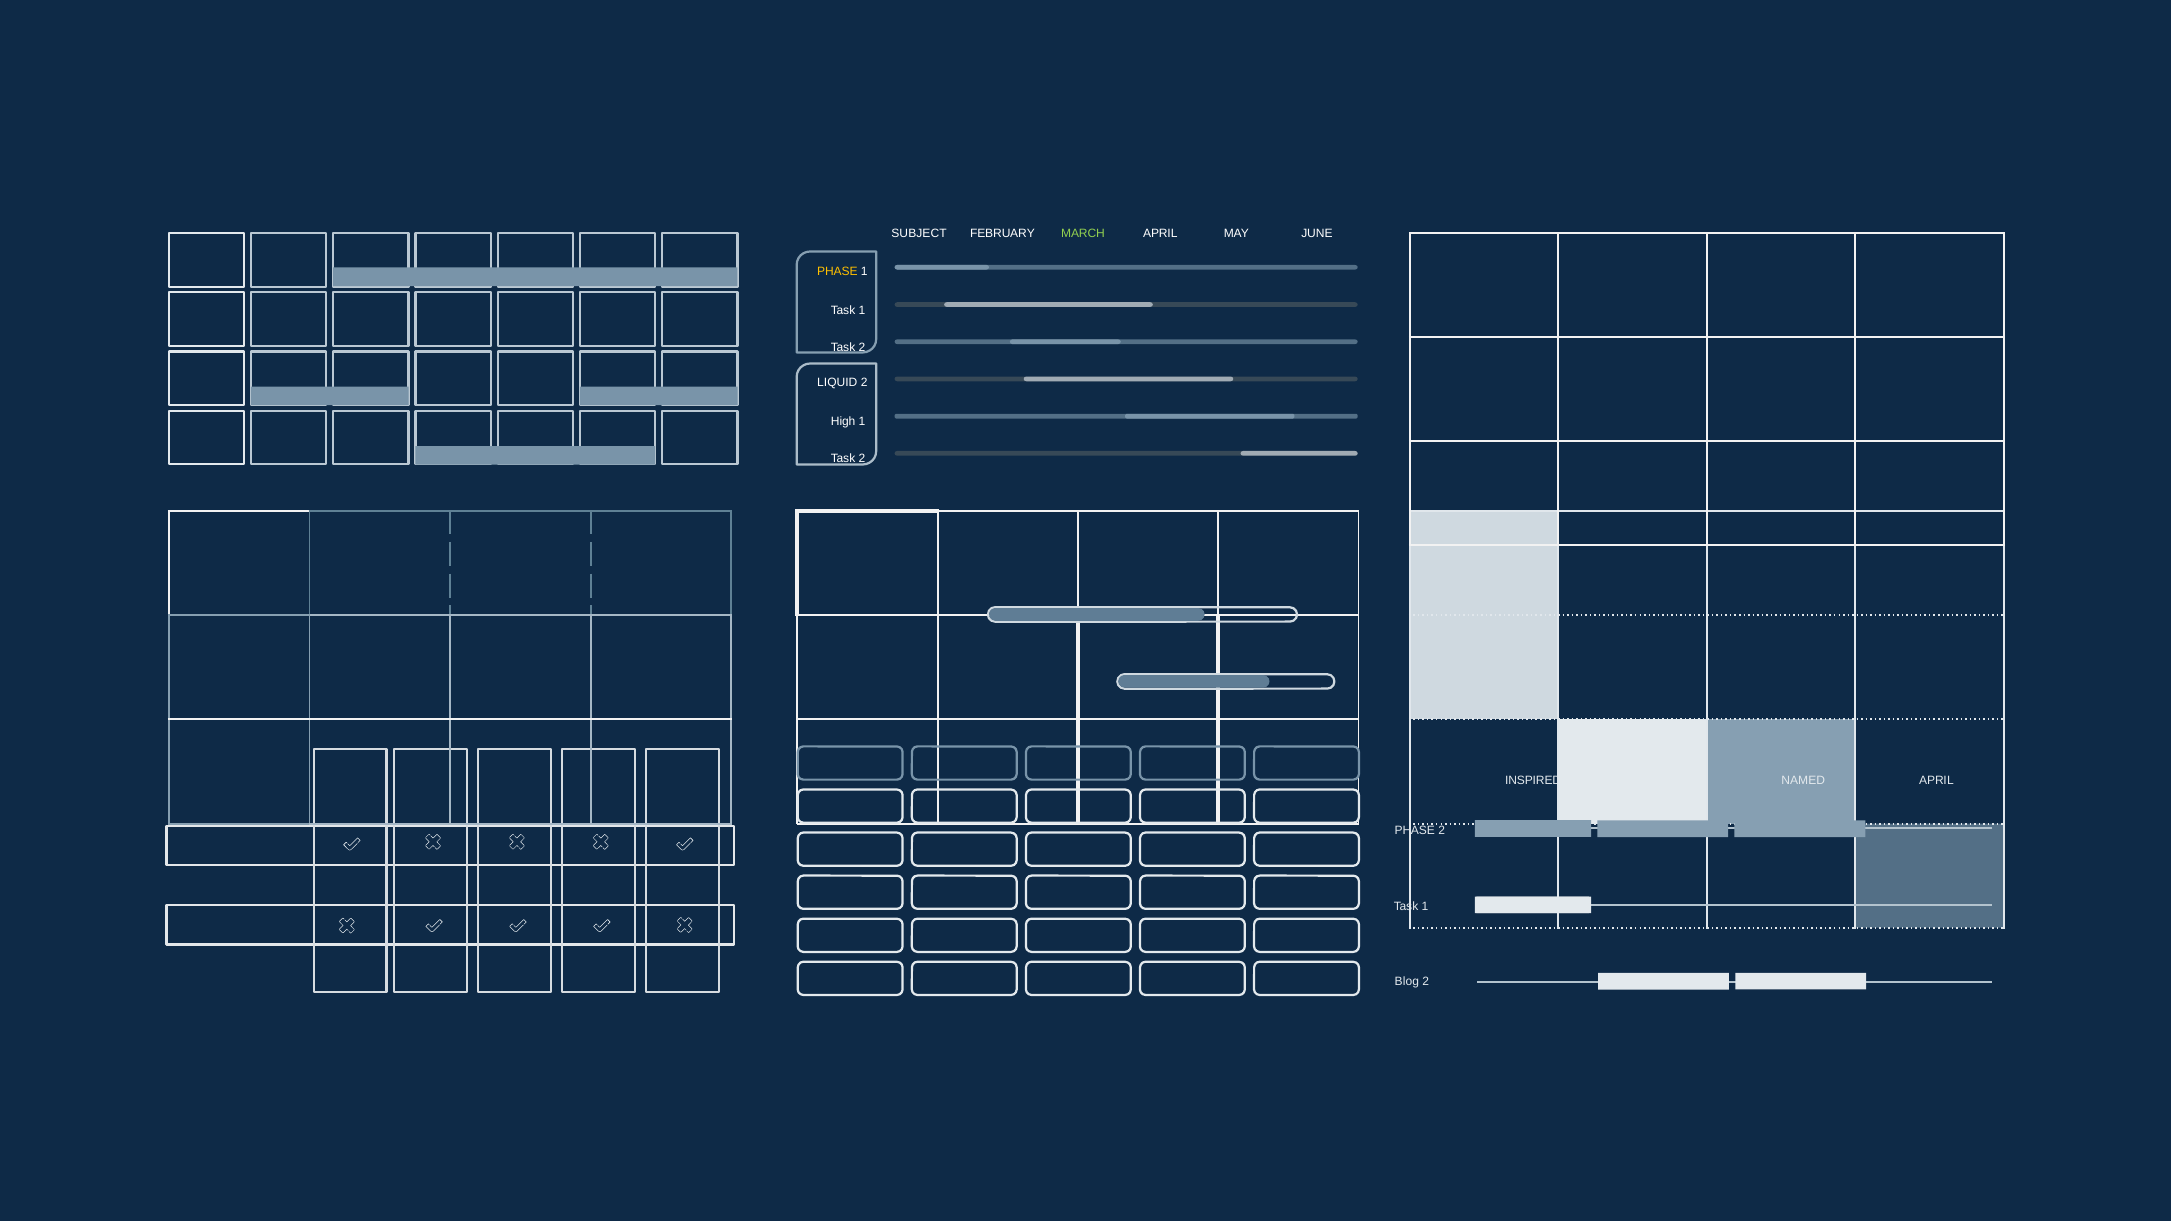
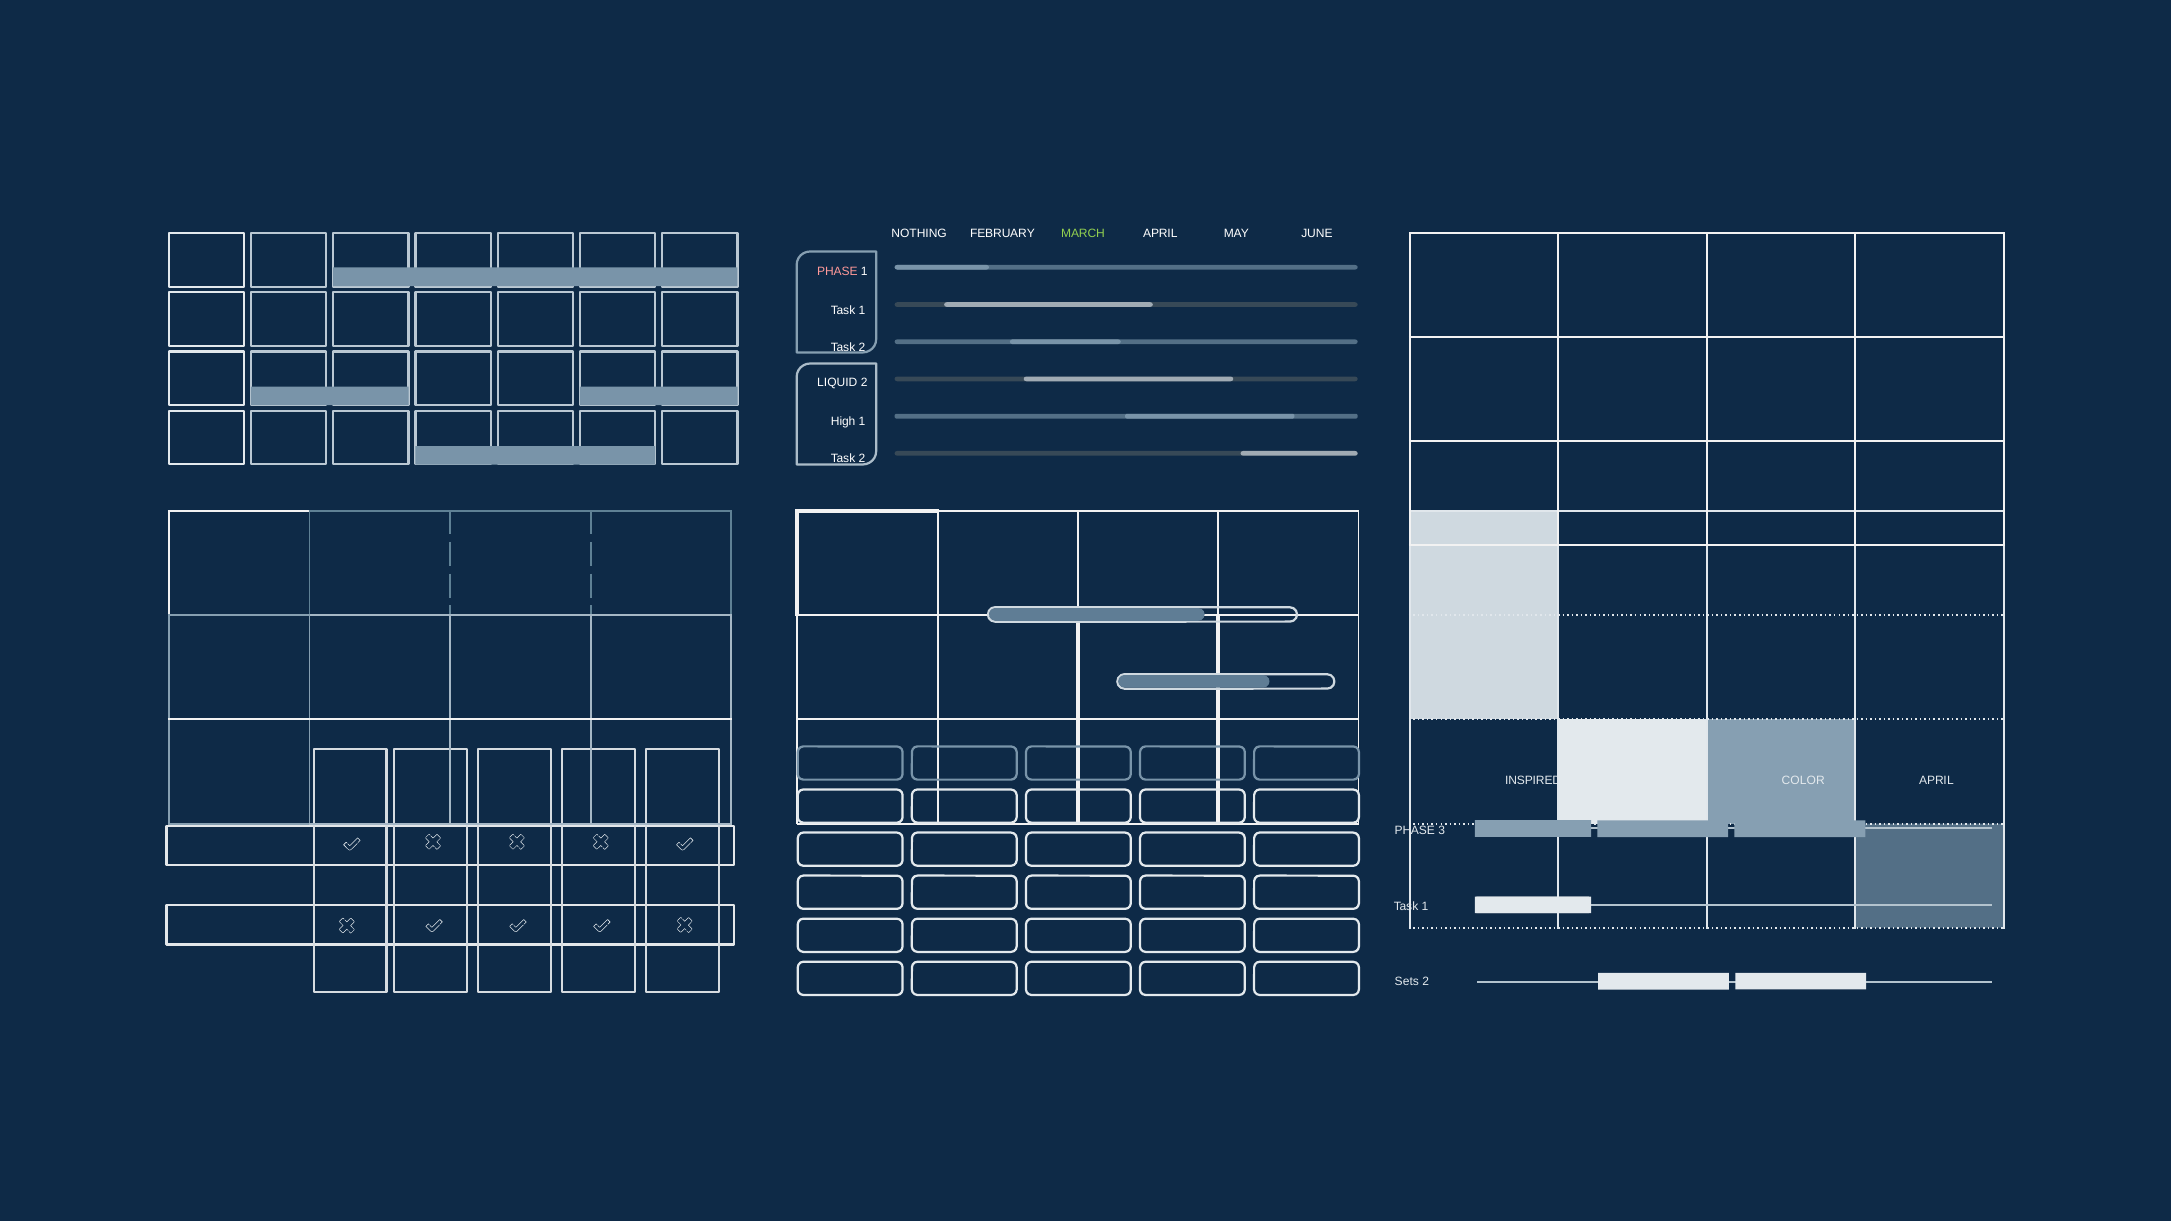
SUBJECT: SUBJECT -> NOTHING (919, 234)
PHASE colour: yellow -> pink (837, 272)
NAMED: NAMED -> COLOR (1803, 781)
PHASE 2: 2 -> 3 (1442, 831)
Blog: Blog -> Sets (1407, 982)
